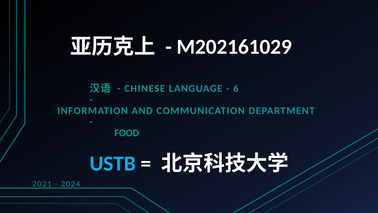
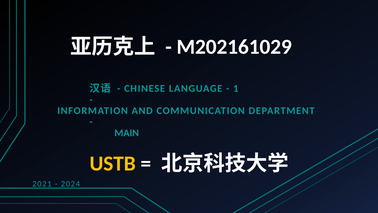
6: 6 -> 1 (236, 88)
FOOD: FOOD -> MAIN (127, 133)
USTB colour: light blue -> yellow (113, 163)
